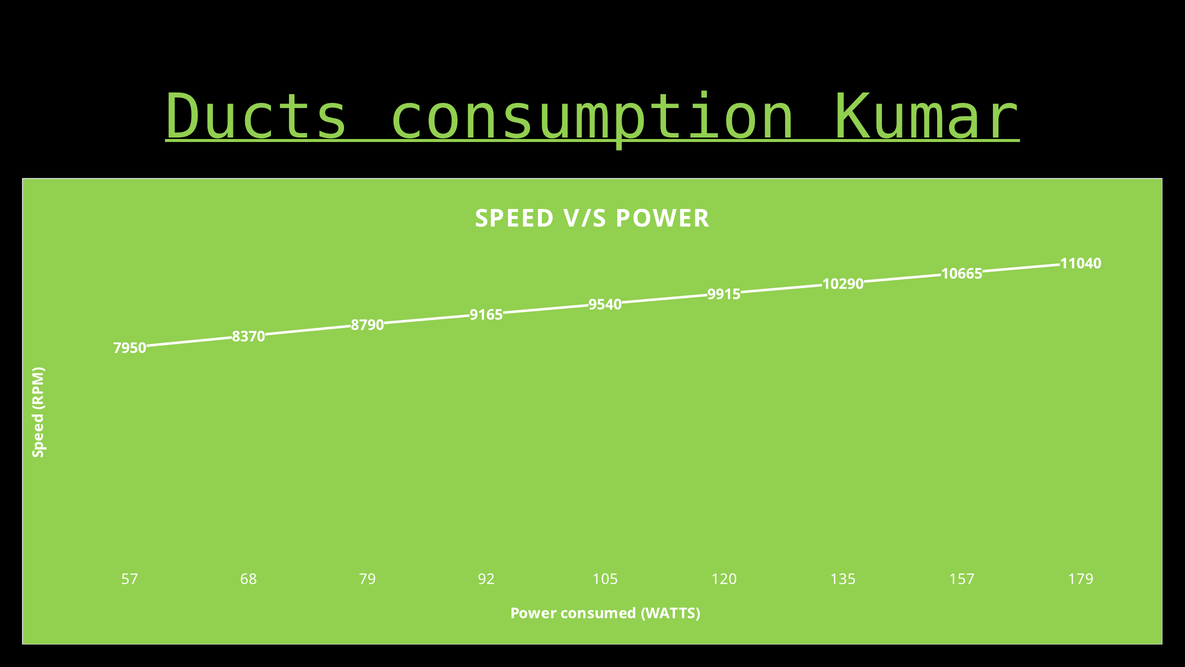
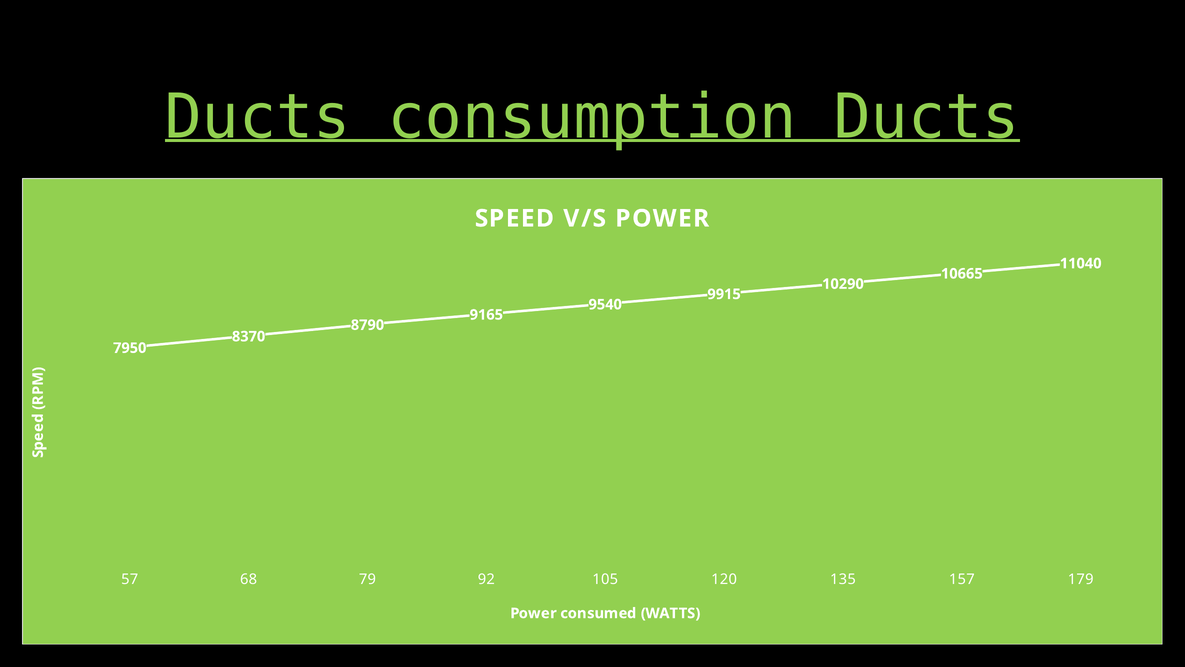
consumption Kumar: Kumar -> Ducts (927, 117)
